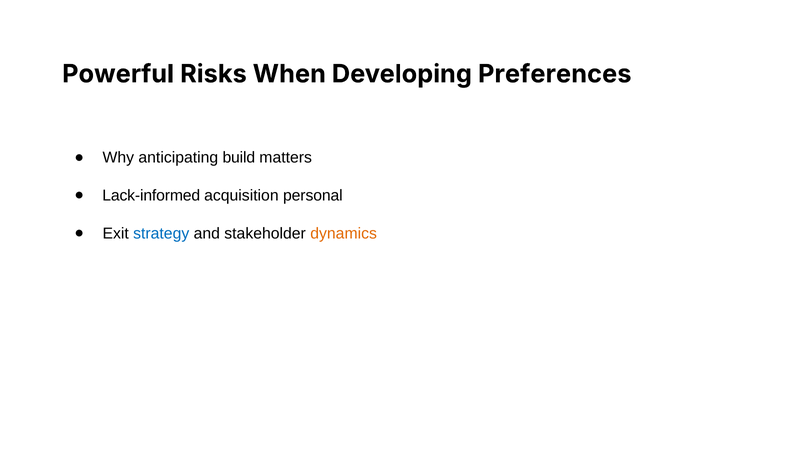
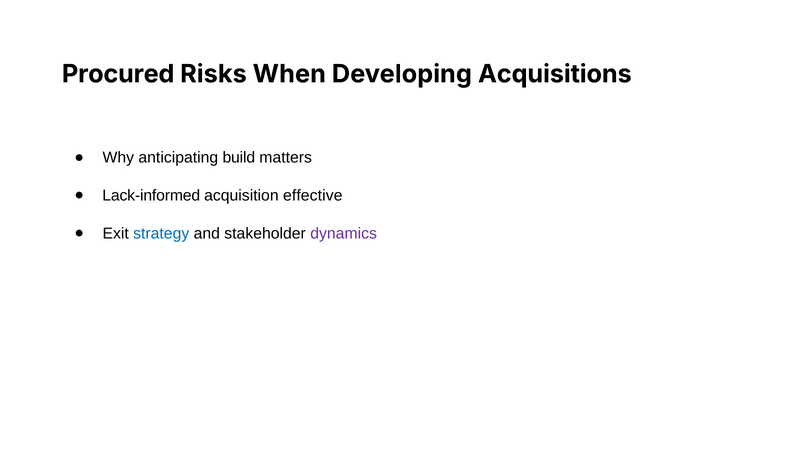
Powerful: Powerful -> Procured (118, 74)
Preferences: Preferences -> Acquisitions (555, 74)
personal: personal -> effective (313, 195)
dynamics colour: orange -> purple (344, 233)
